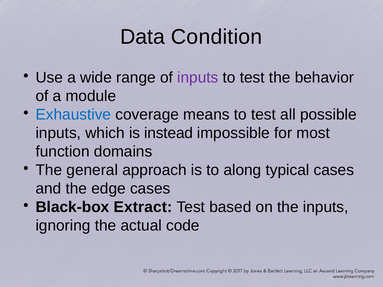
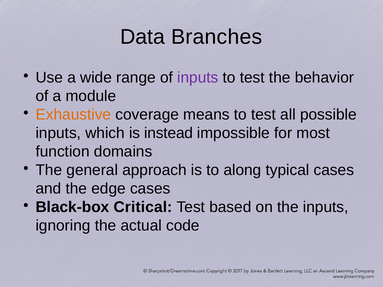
Condition: Condition -> Branches (217, 37)
Exhaustive colour: blue -> orange (73, 115)
Extract: Extract -> Critical (143, 207)
